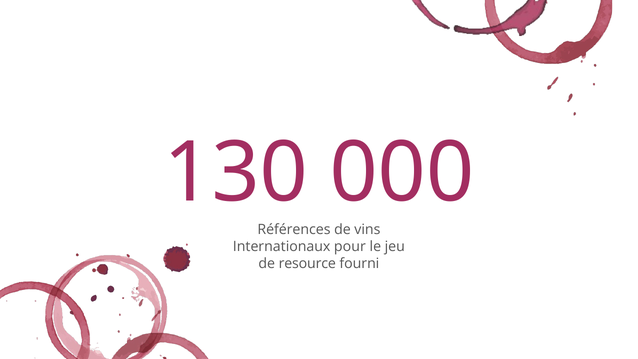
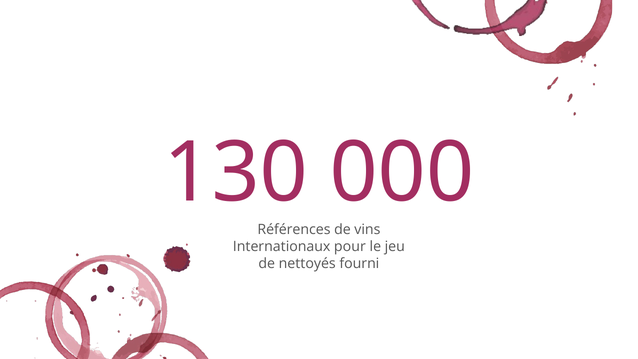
resource: resource -> nettoyés (307, 263)
